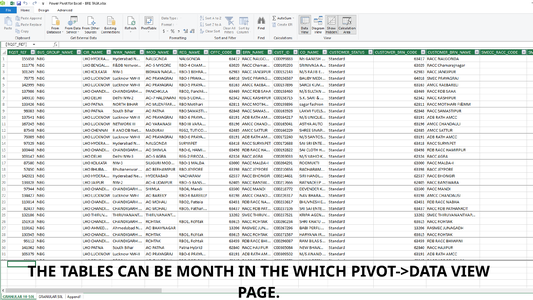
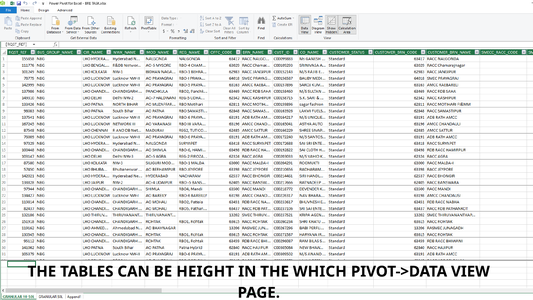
MONTH: MONTH -> HEIGHT (205, 271)
